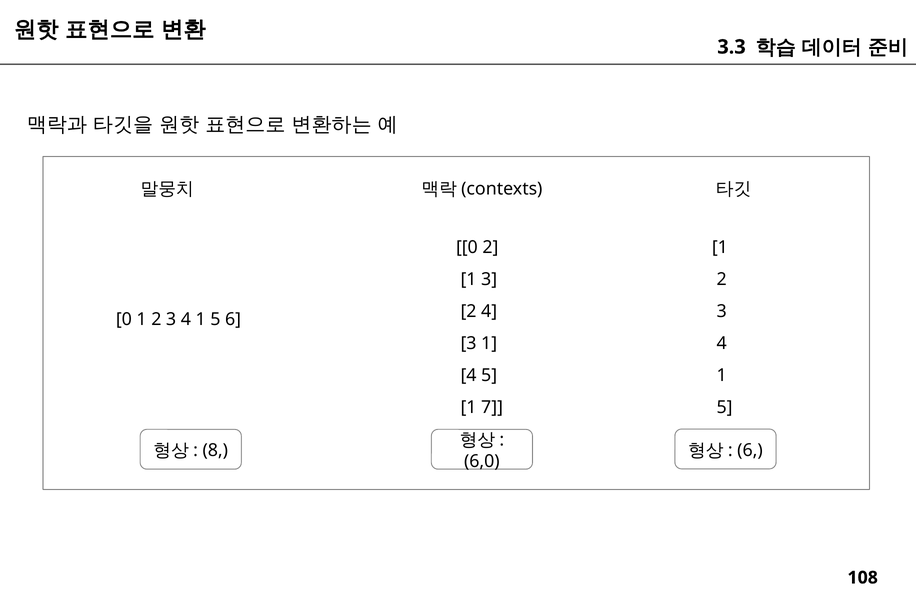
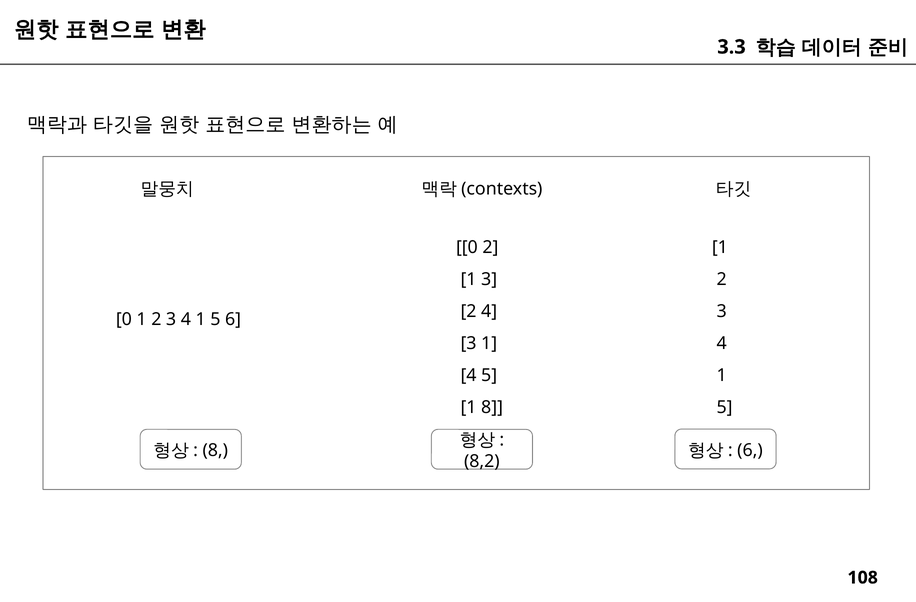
1 7: 7 -> 8 (492, 407)
6,0: 6,0 -> 8,2 (482, 461)
